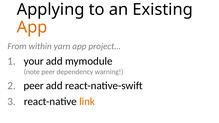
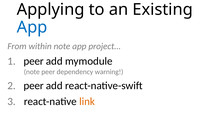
App colour: orange -> blue (32, 27)
within yarn: yarn -> note (62, 46)
your: your -> peer (34, 61)
